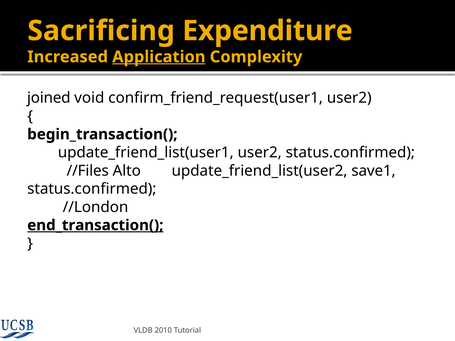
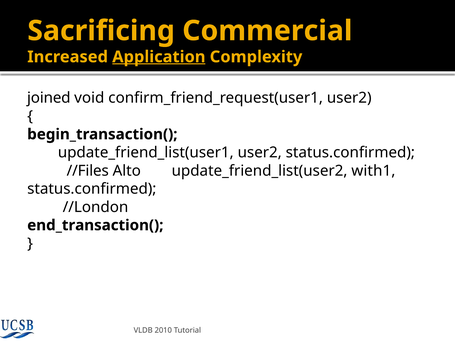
Expenditure: Expenditure -> Commercial (267, 31)
save1: save1 -> with1 (373, 171)
end_transaction( underline: present -> none (95, 225)
